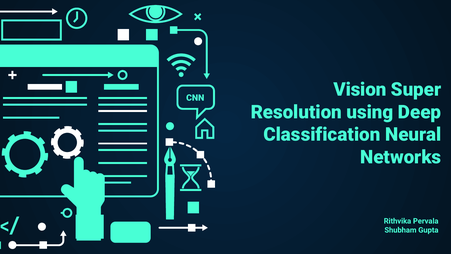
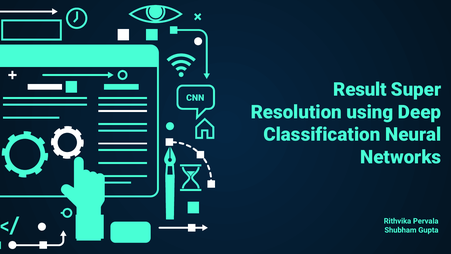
Vision: Vision -> Result (360, 89)
